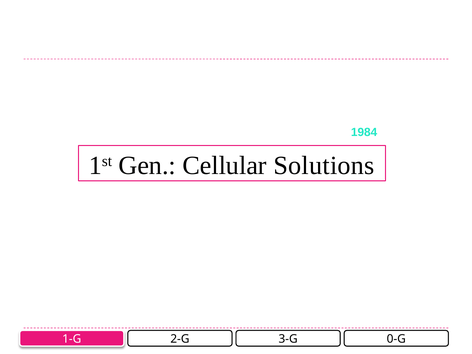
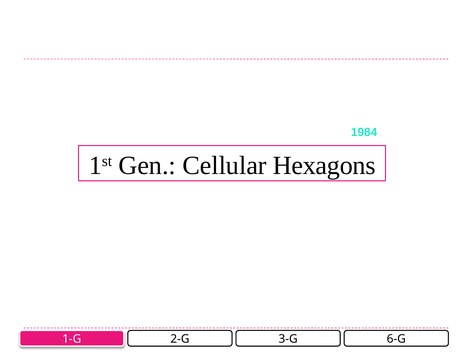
Solutions: Solutions -> Hexagons (324, 165)
0-G: 0-G -> 6-G (396, 339)
